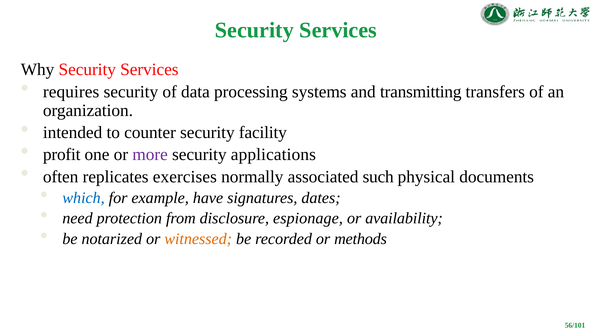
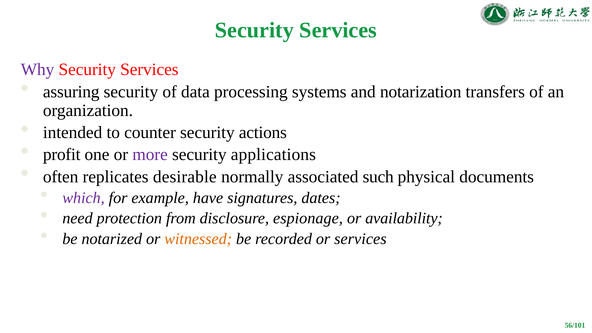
Why colour: black -> purple (38, 70)
requires: requires -> assuring (71, 92)
transmitting: transmitting -> notarization (421, 92)
facility: facility -> actions (263, 132)
exercises: exercises -> desirable (185, 177)
which colour: blue -> purple (84, 198)
or methods: methods -> services (360, 239)
